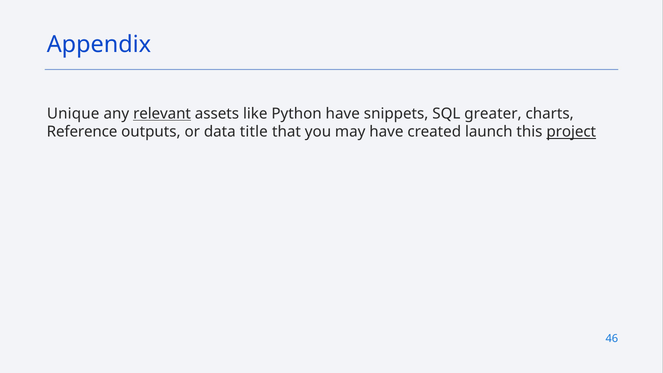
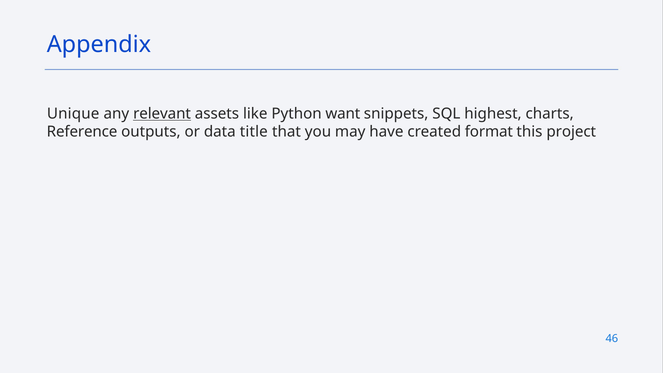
Python have: have -> want (343, 114)
greater: greater -> highest (493, 114)
launch: launch -> format (489, 132)
project underline: present -> none (571, 132)
